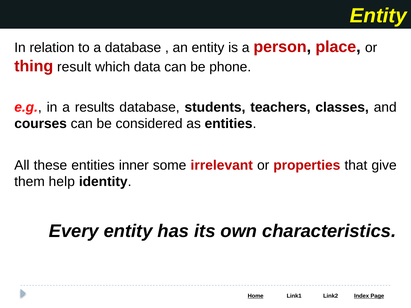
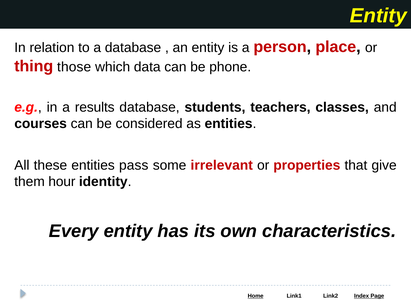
result: result -> those (74, 67)
inner: inner -> pass (134, 165)
help: help -> hour (62, 182)
